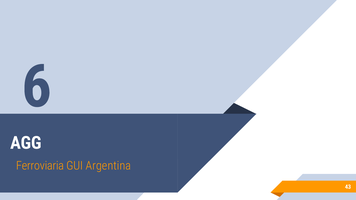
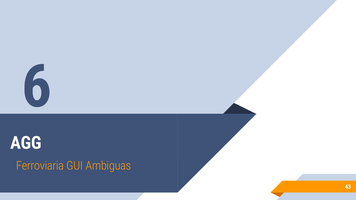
Argentina: Argentina -> Ambiguas (108, 166)
